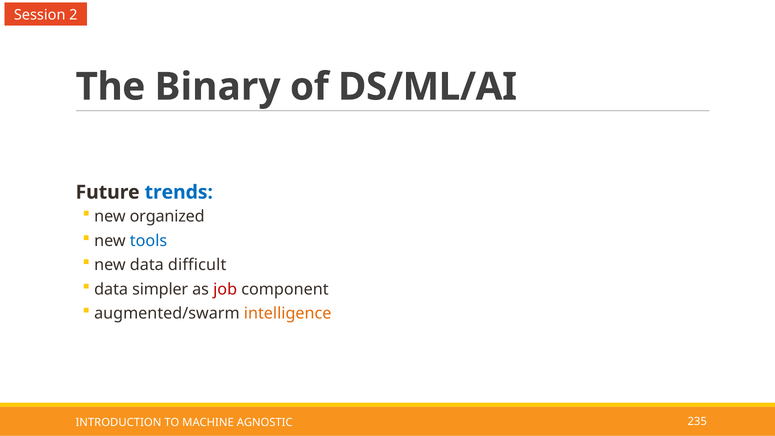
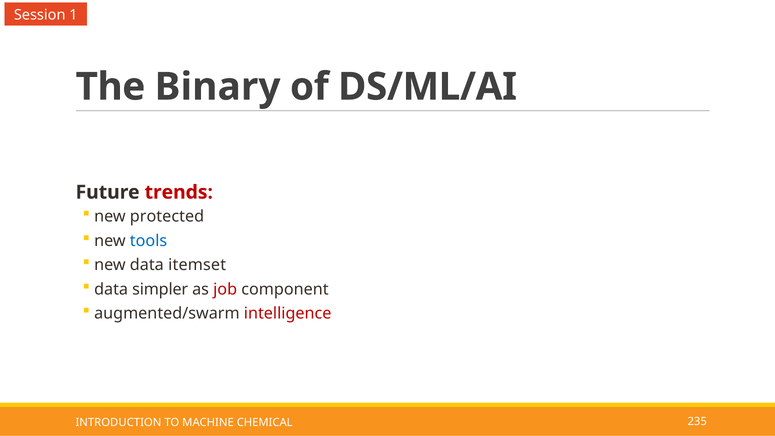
2: 2 -> 1 (73, 15)
trends colour: blue -> red (179, 192)
organized: organized -> protected (167, 217)
difficult: difficult -> itemset (197, 265)
intelligence colour: orange -> red (288, 314)
AGNOSTIC: AGNOSTIC -> CHEMICAL (265, 422)
